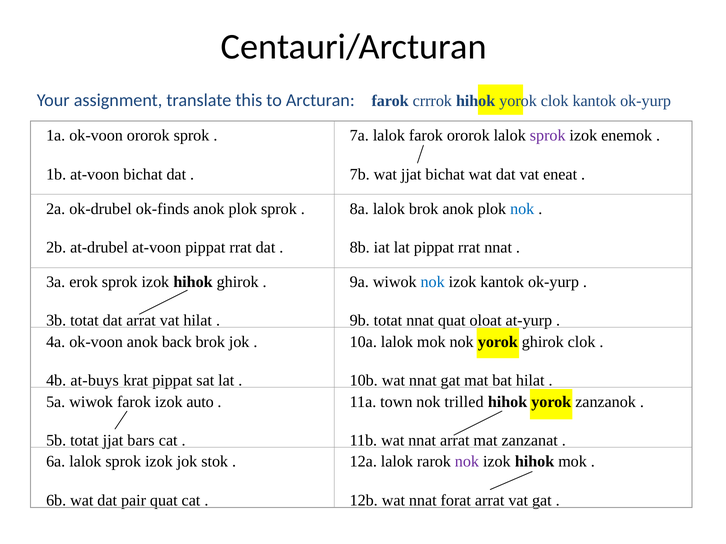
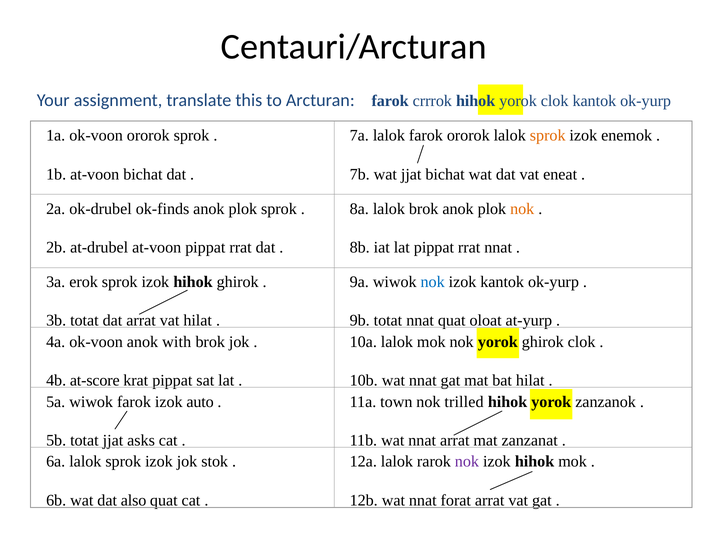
sprok colour: purple -> orange (548, 136)
nok colour: blue -> orange (522, 209)
back: back -> with (177, 342)
at-buys: at-buys -> at-score (95, 381)
bars: bars -> asks (141, 441)
pair: pair -> also (134, 501)
